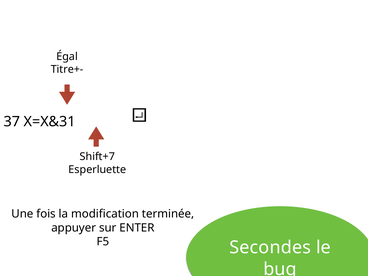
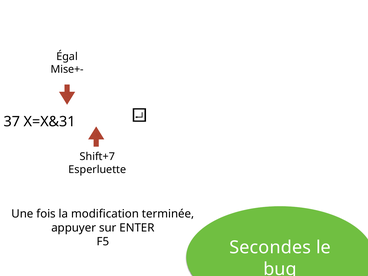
Titre+-: Titre+- -> Mise+- (67, 69)
